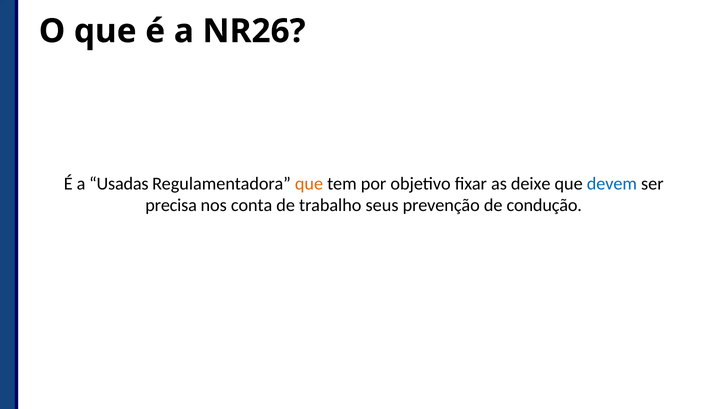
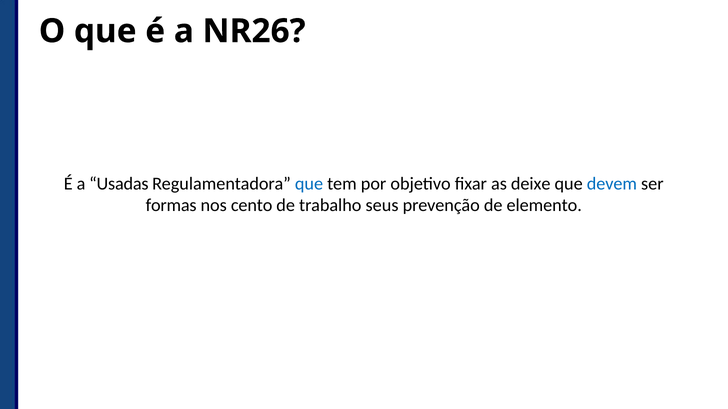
que colour: orange -> blue (309, 184)
precisa: precisa -> formas (171, 206)
conta: conta -> cento (252, 206)
condução: condução -> elemento (544, 206)
